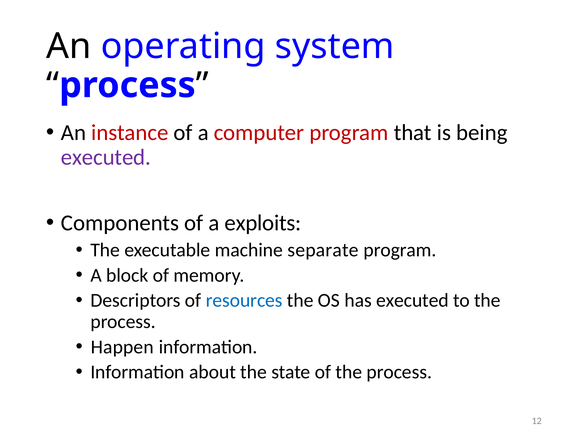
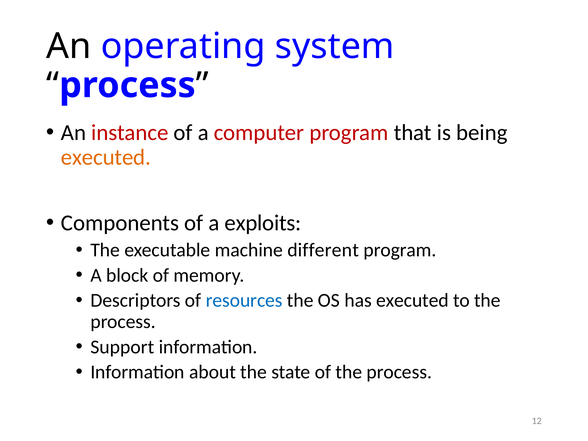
executed colour: purple -> orange (106, 157)
separate: separate -> different (323, 250)
Happen: Happen -> Support (122, 347)
